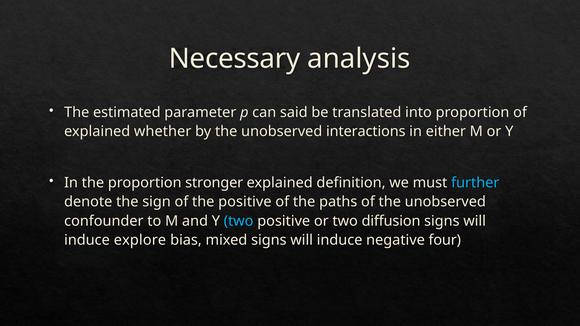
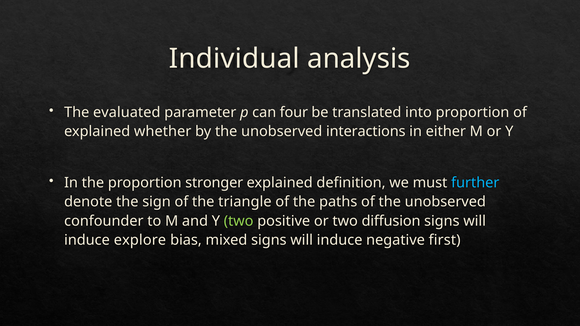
Necessary: Necessary -> Individual (234, 59)
estimated: estimated -> evaluated (127, 112)
said: said -> four (294, 112)
the positive: positive -> triangle (245, 202)
two colour: light blue -> light green (239, 221)
four: four -> first (445, 240)
